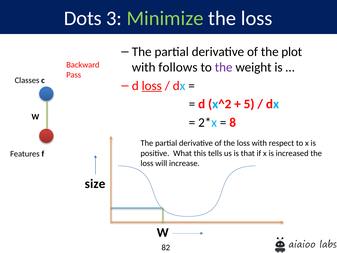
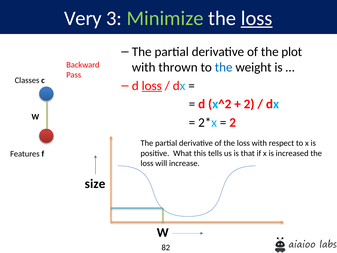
Dots: Dots -> Very (83, 18)
loss underline: none -> present (257, 18)
follows: follows -> thrown (178, 67)
the colour: purple -> blue (224, 67)
5: 5 -> 2 (249, 104)
8: 8 -> 2 (233, 122)
